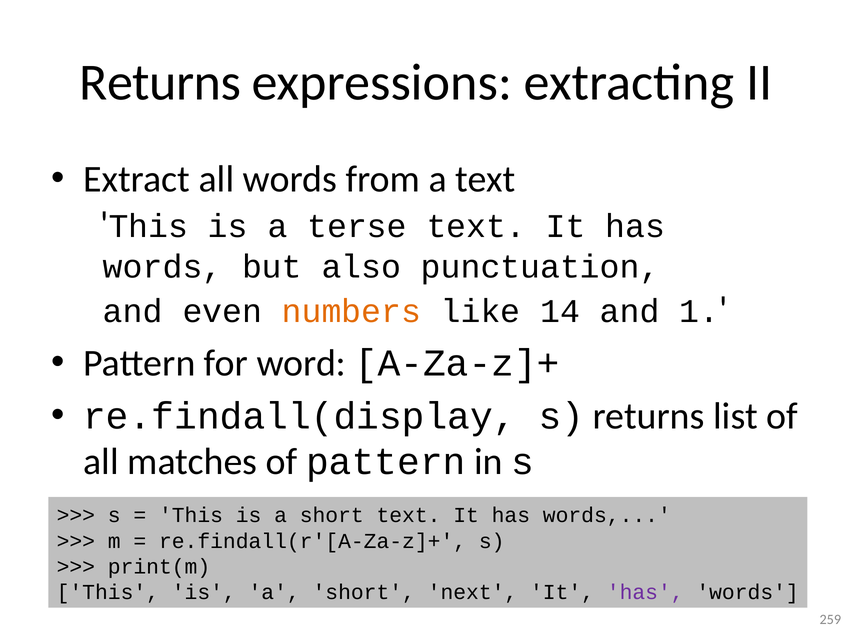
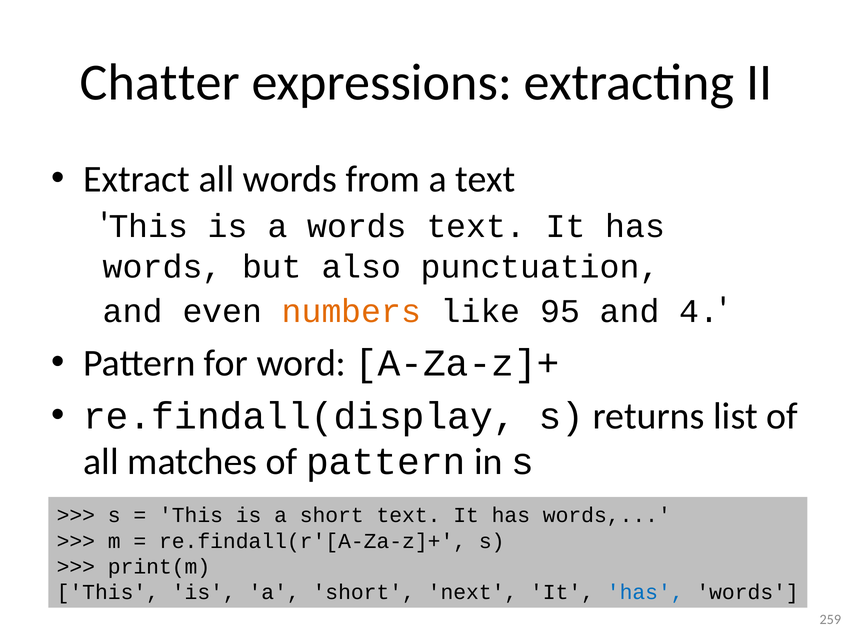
Returns: Returns -> Chatter (160, 83)
a terse: terse -> words (357, 226)
14: 14 -> 95 (560, 311)
1: 1 -> 4 (699, 311)
has colour: purple -> blue (645, 592)
